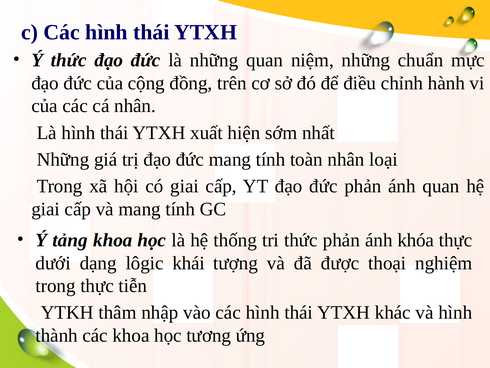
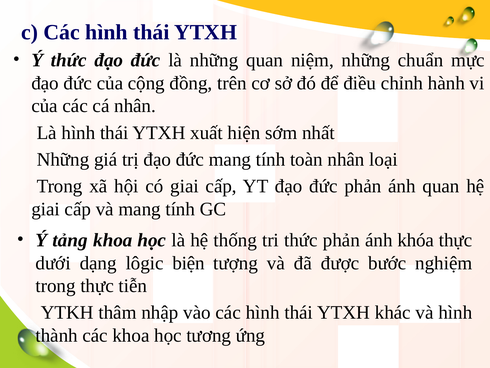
khái: khái -> biện (189, 263)
thoại: thoại -> bước (387, 263)
